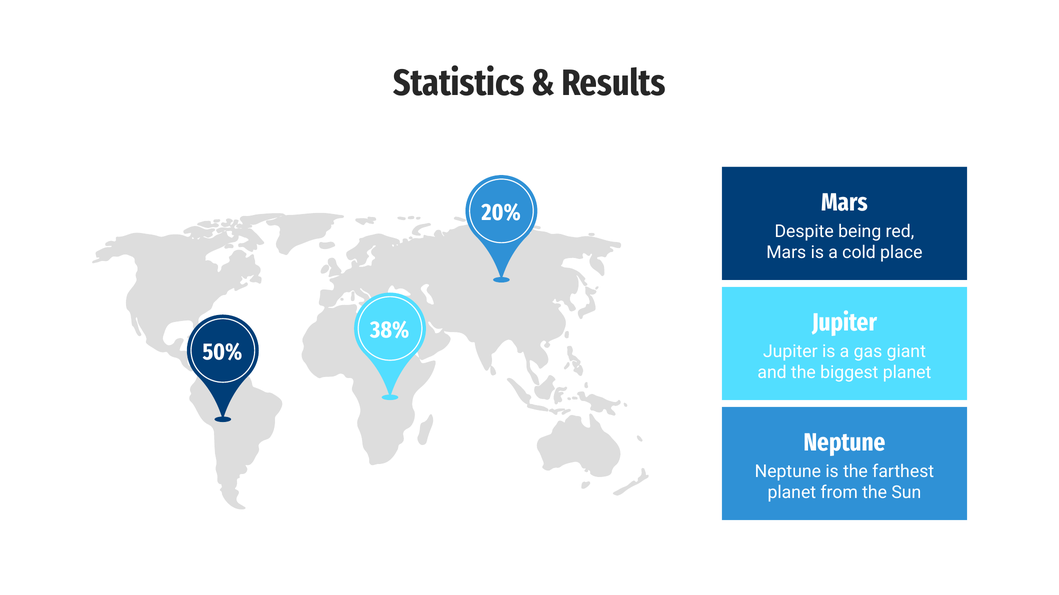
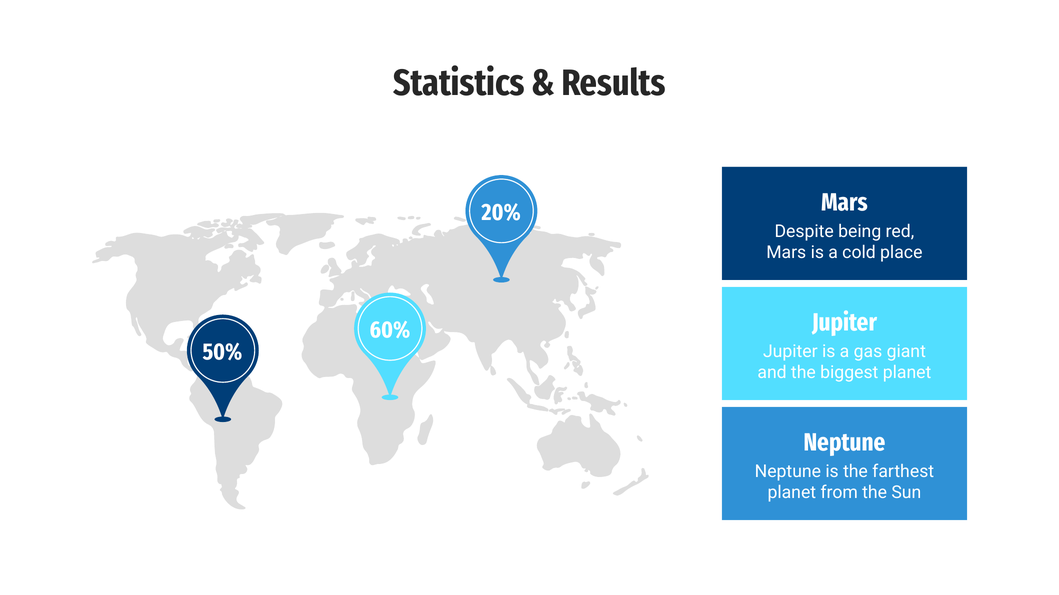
38%: 38% -> 60% (390, 330)
